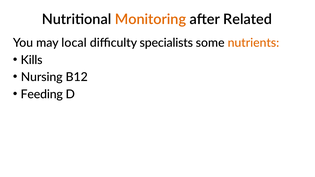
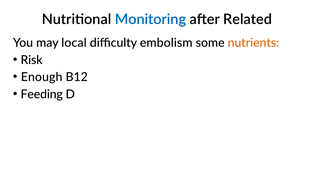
Monitoring colour: orange -> blue (150, 20)
specialists: specialists -> embolism (166, 43)
Kills: Kills -> Risk (32, 60)
Nursing: Nursing -> Enough (42, 77)
